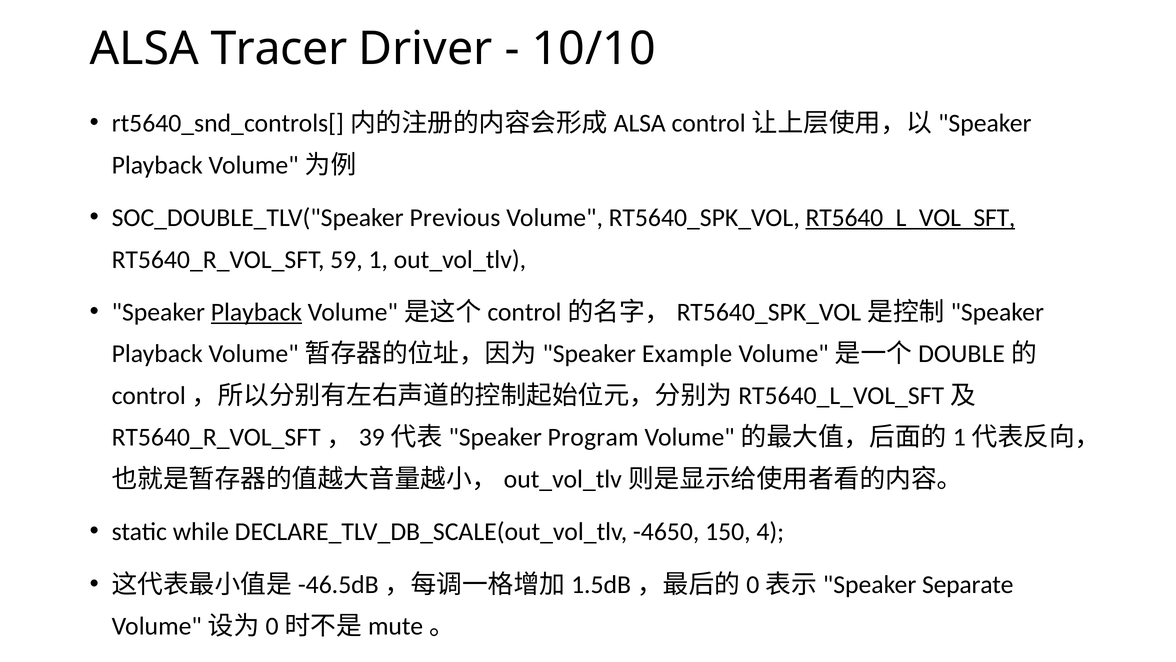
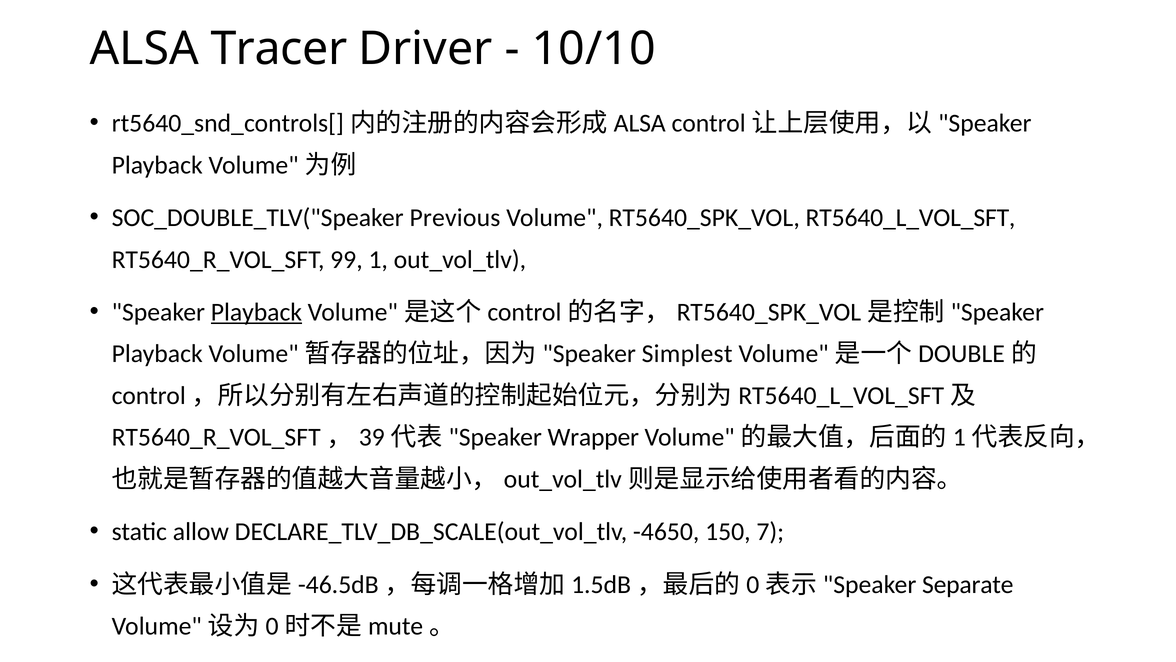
RT5640_L_VOL_SFT underline: present -> none (910, 218)
59: 59 -> 99 (346, 259)
Example: Example -> Simplest (687, 354)
Program: Program -> Wrapper (593, 437)
while: while -> allow (201, 531)
4: 4 -> 7 (770, 531)
